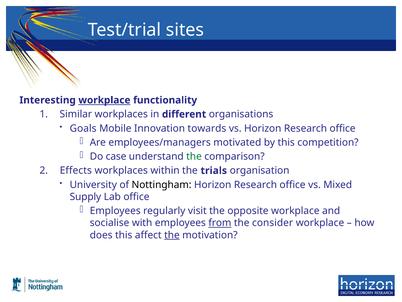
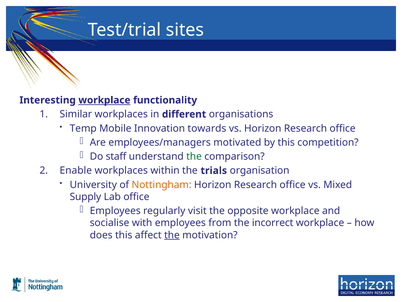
Goals: Goals -> Temp (83, 128)
case: case -> staff (116, 156)
Effects: Effects -> Enable (76, 170)
Nottingham colour: black -> orange (162, 184)
from underline: present -> none (220, 223)
consider: consider -> incorrect (273, 223)
